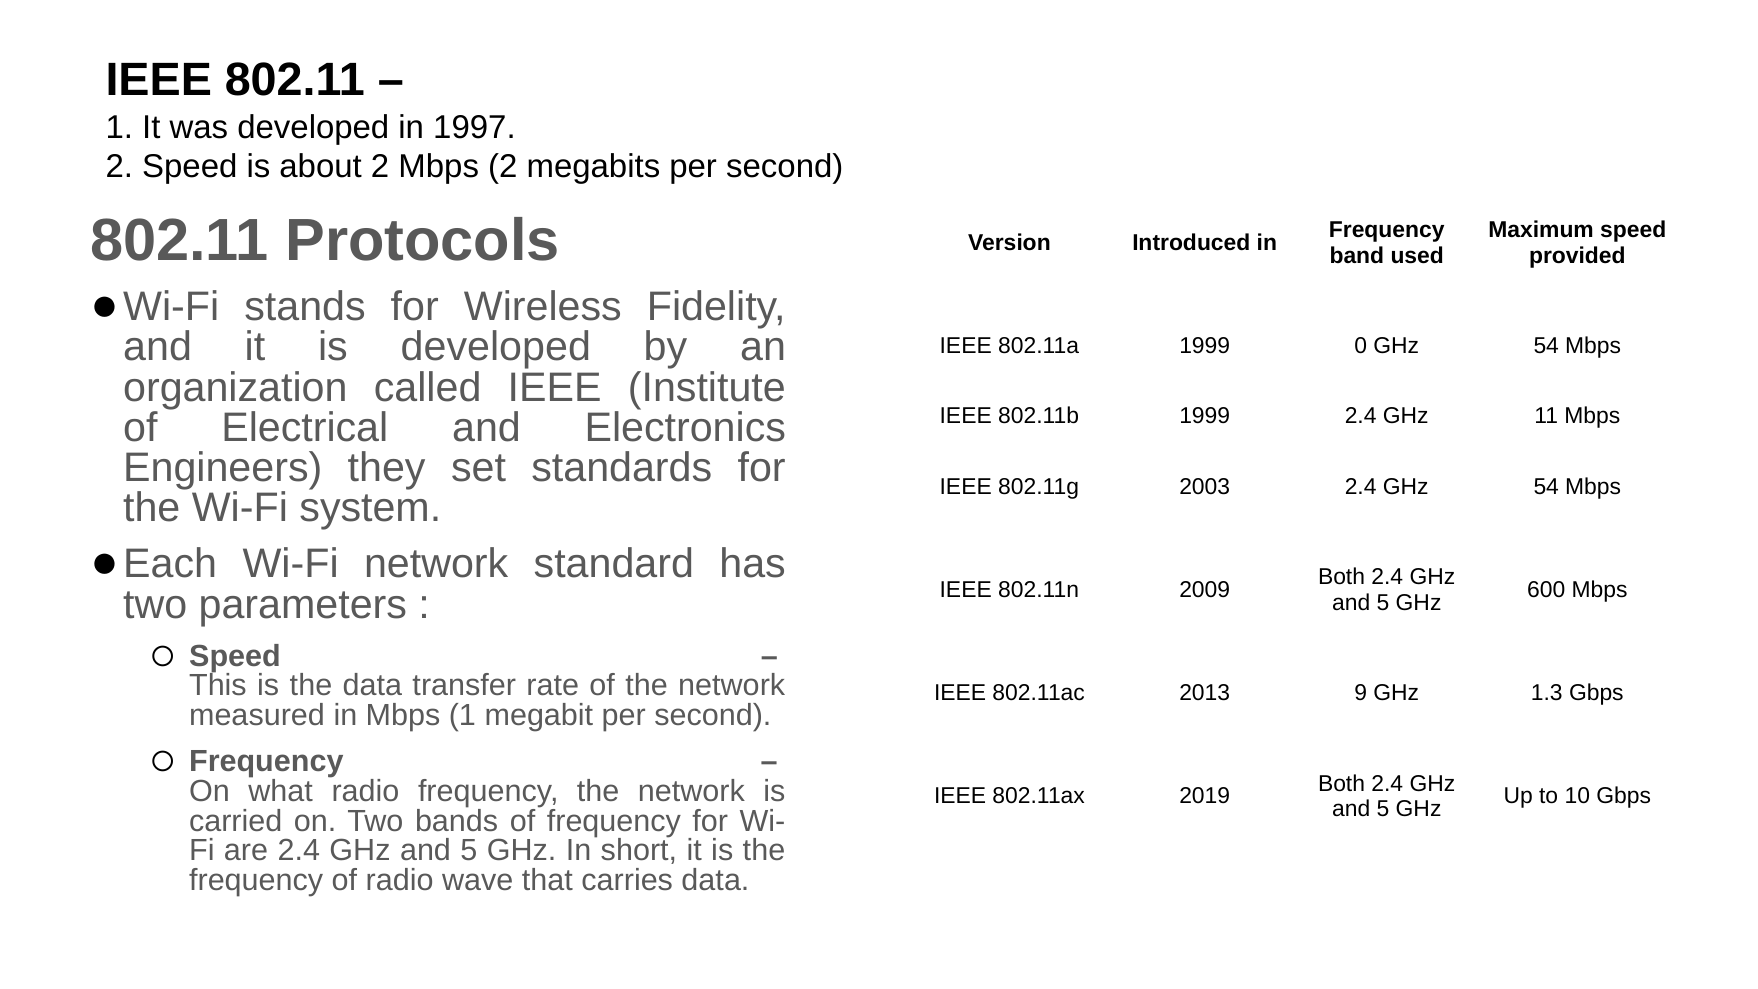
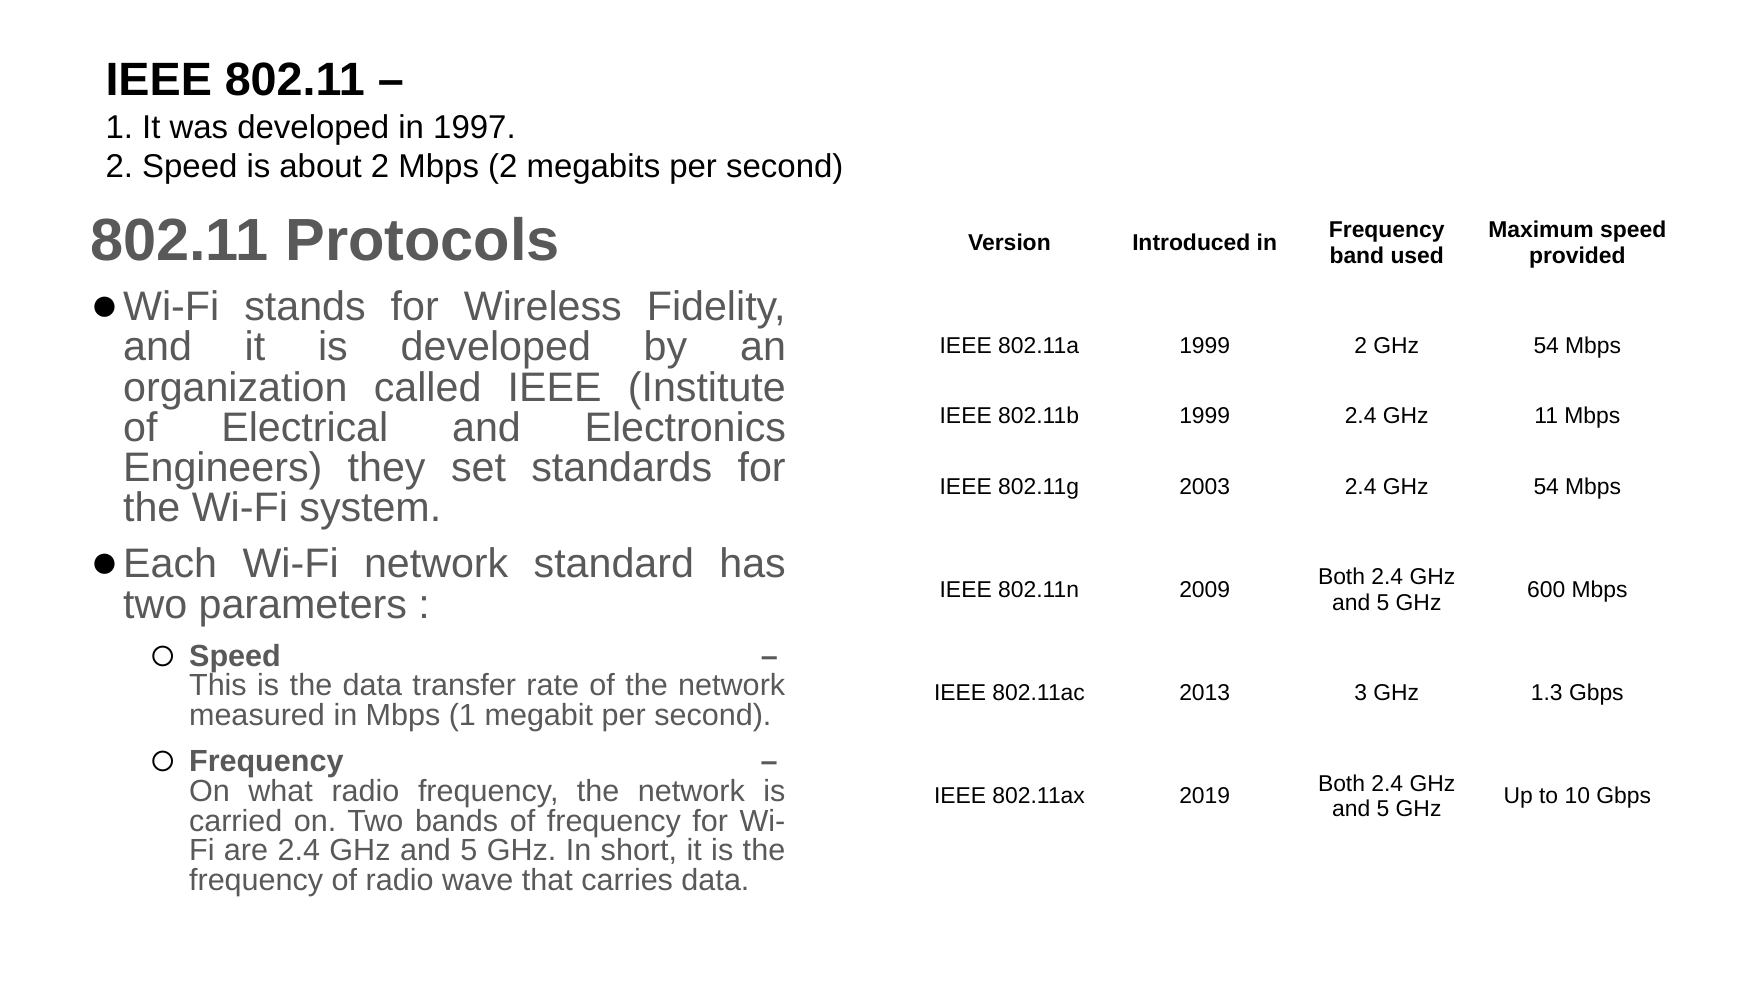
1999 0: 0 -> 2 (1361, 346)
9: 9 -> 3 (1361, 693)
